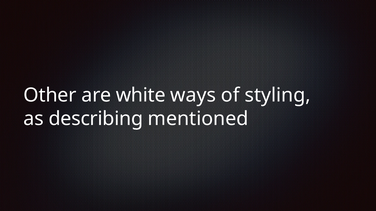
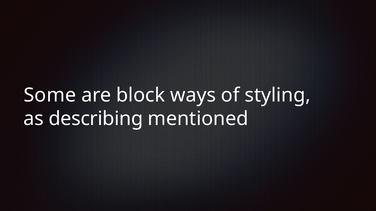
Other: Other -> Some (50, 95)
white: white -> block (141, 95)
